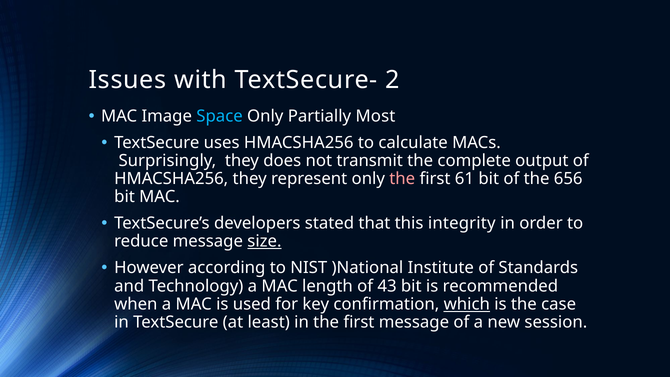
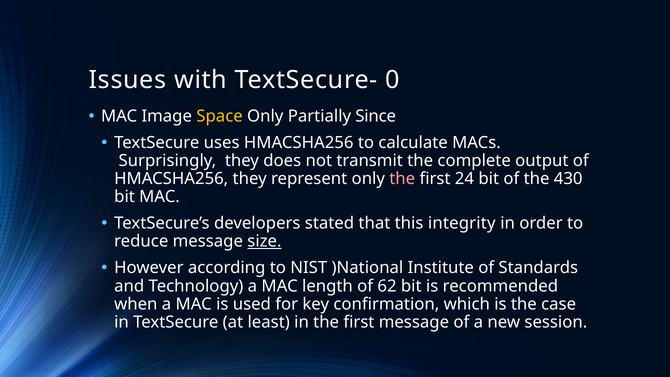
2: 2 -> 0 (393, 80)
Space colour: light blue -> yellow (220, 116)
Most: Most -> Since (376, 116)
61: 61 -> 24 (464, 179)
656: 656 -> 430 (568, 179)
43: 43 -> 62 (387, 286)
which underline: present -> none (467, 304)
